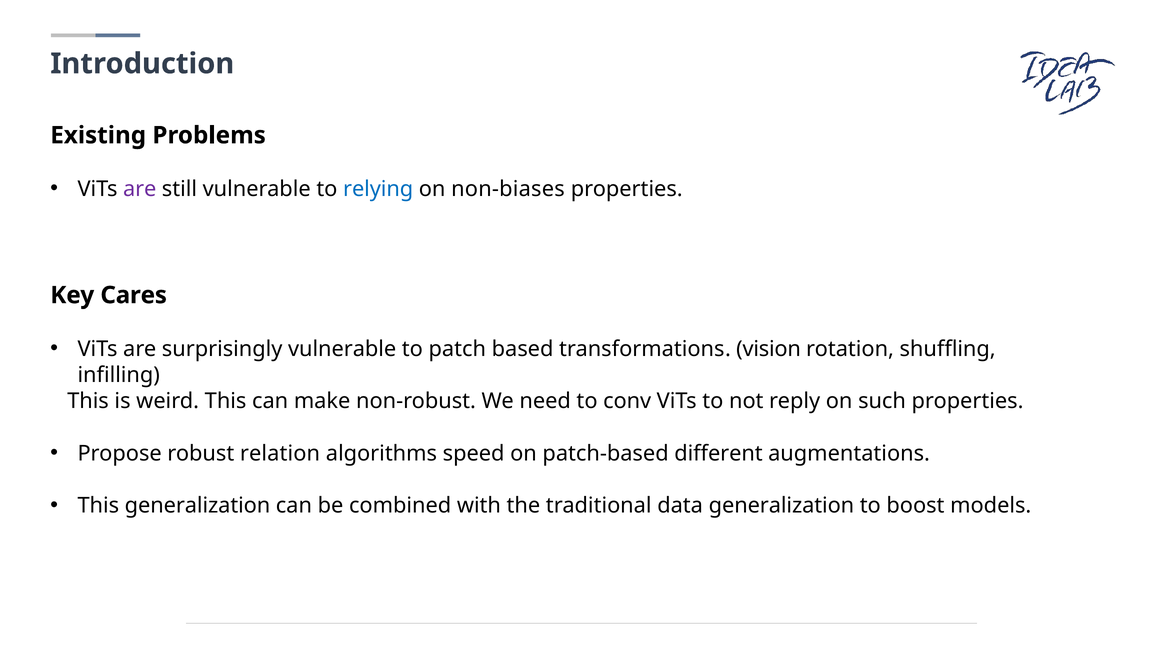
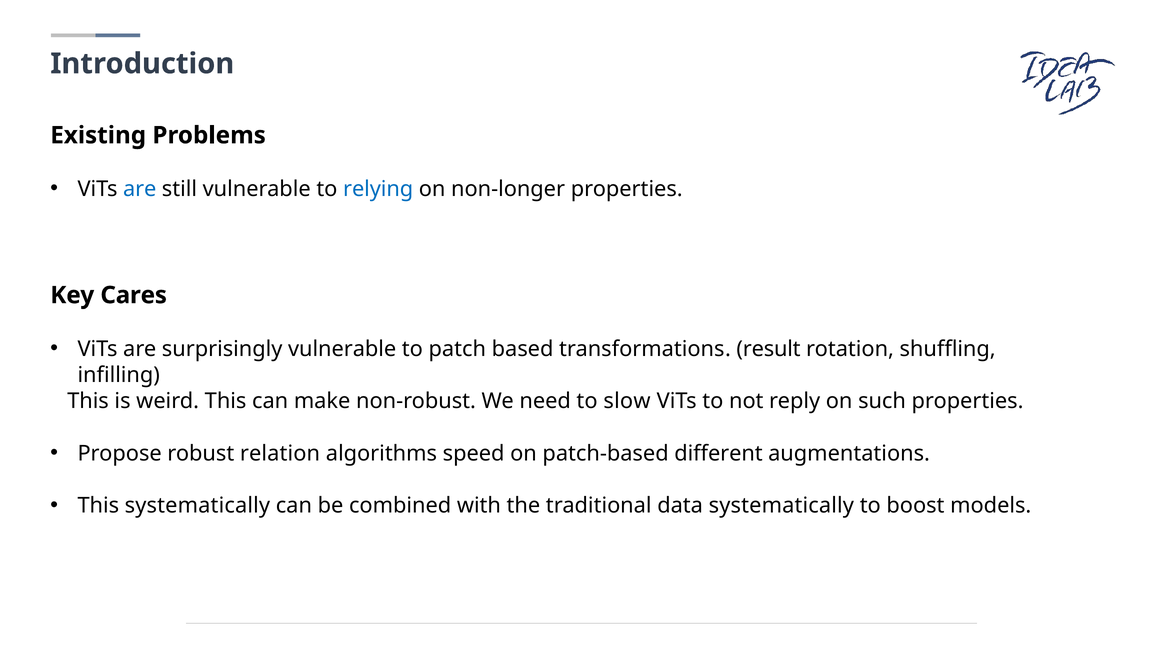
are colour: purple -> blue (140, 189)
non-biases: non-biases -> non-longer (508, 189)
vision: vision -> result (769, 349)
conv: conv -> slow (627, 401)
This generalization: generalization -> systematically (197, 506)
data generalization: generalization -> systematically (781, 506)
